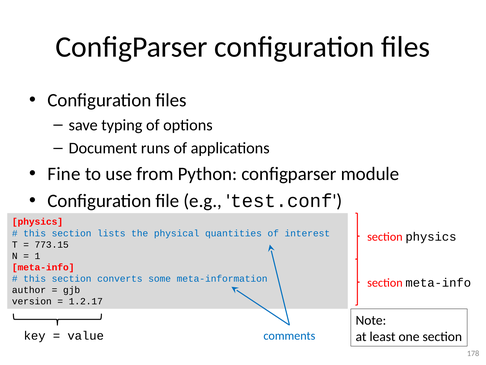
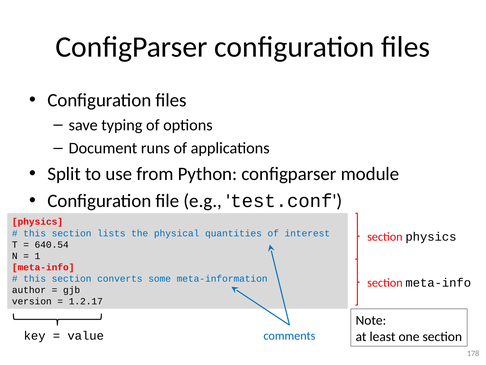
Fine: Fine -> Split (64, 174)
773.15: 773.15 -> 640.54 (52, 244)
